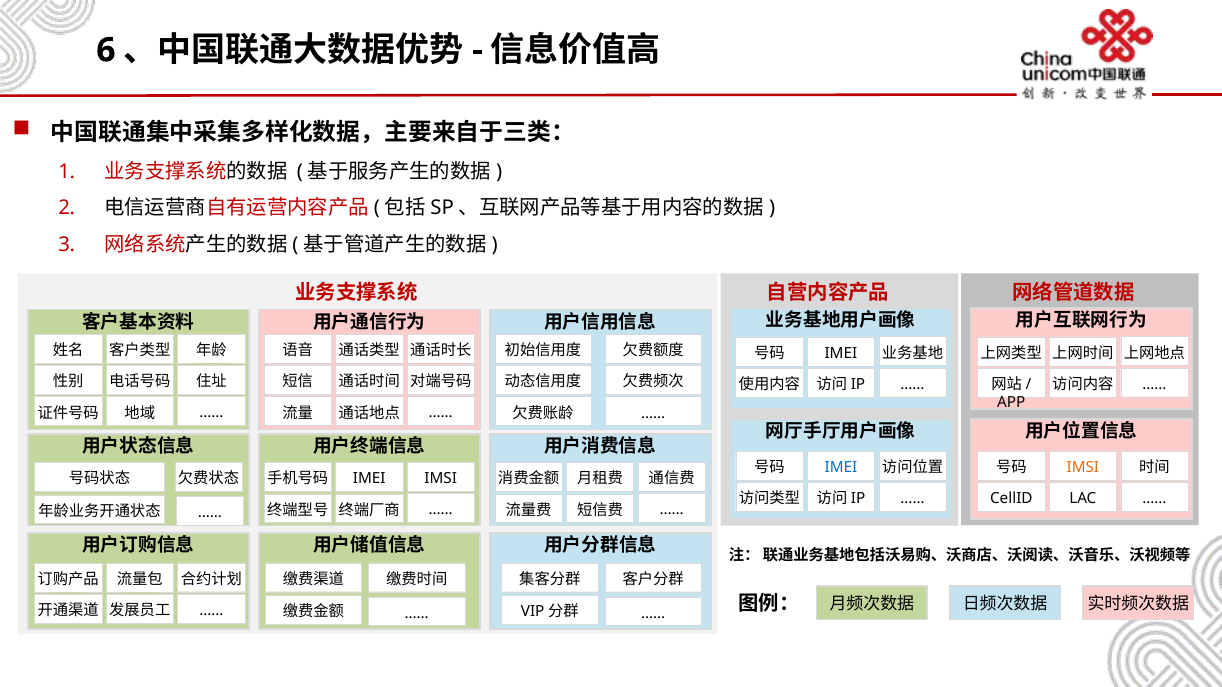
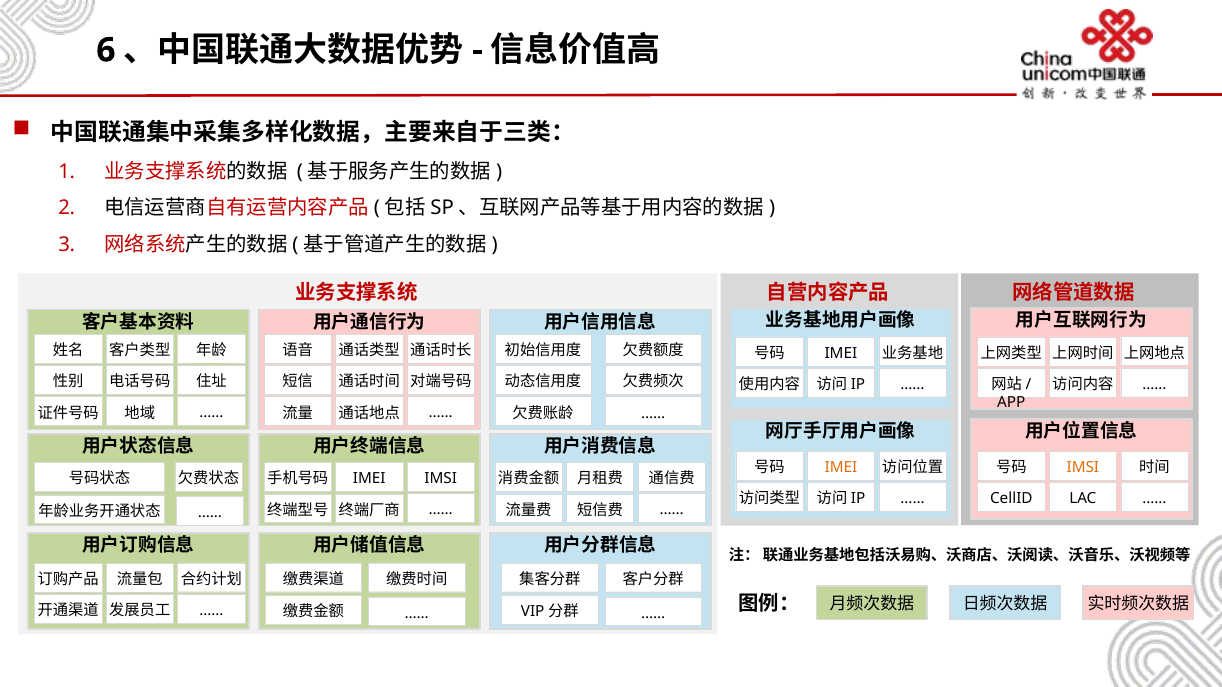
IMEI colour: blue -> orange (841, 468)
